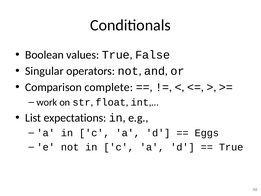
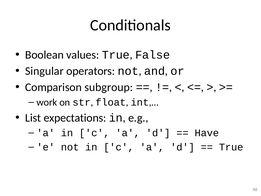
complete: complete -> subgroup (109, 87)
Eggs: Eggs -> Have (207, 133)
